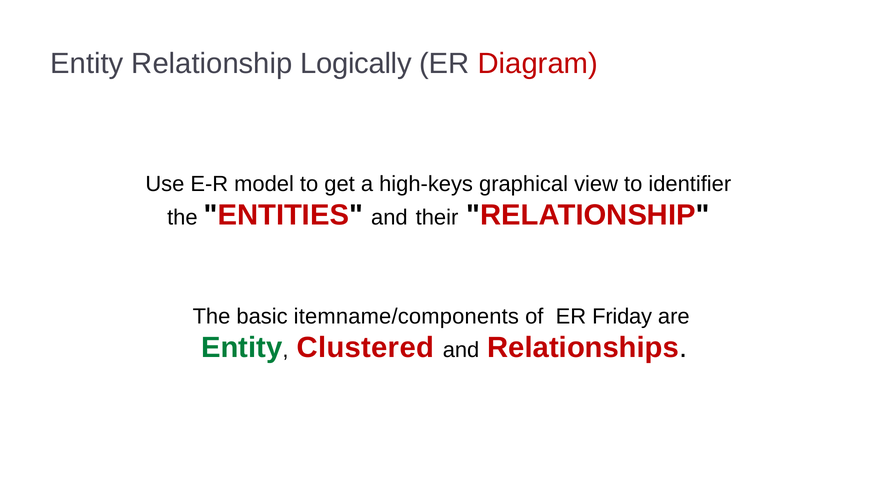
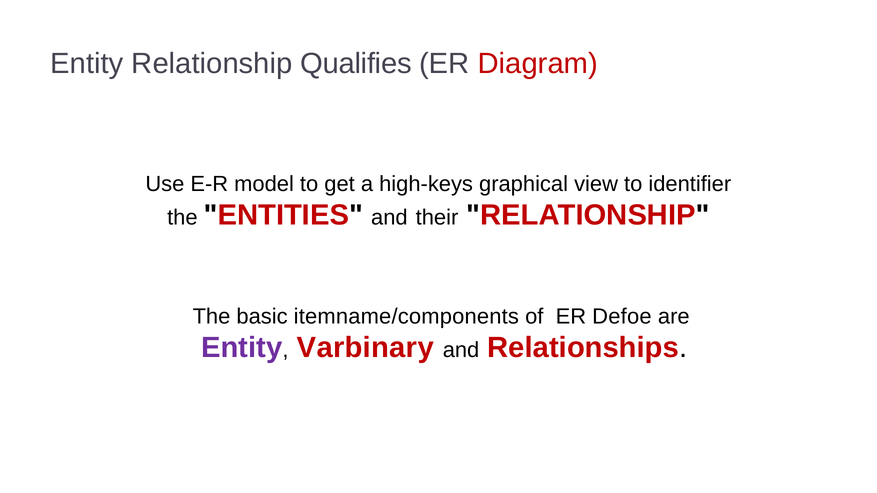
Logically: Logically -> Qualifies (356, 63)
Friday: Friday -> Defoe (622, 317)
Entity colour: green -> purple (242, 348)
Clustered: Clustered -> Varbinary (365, 348)
